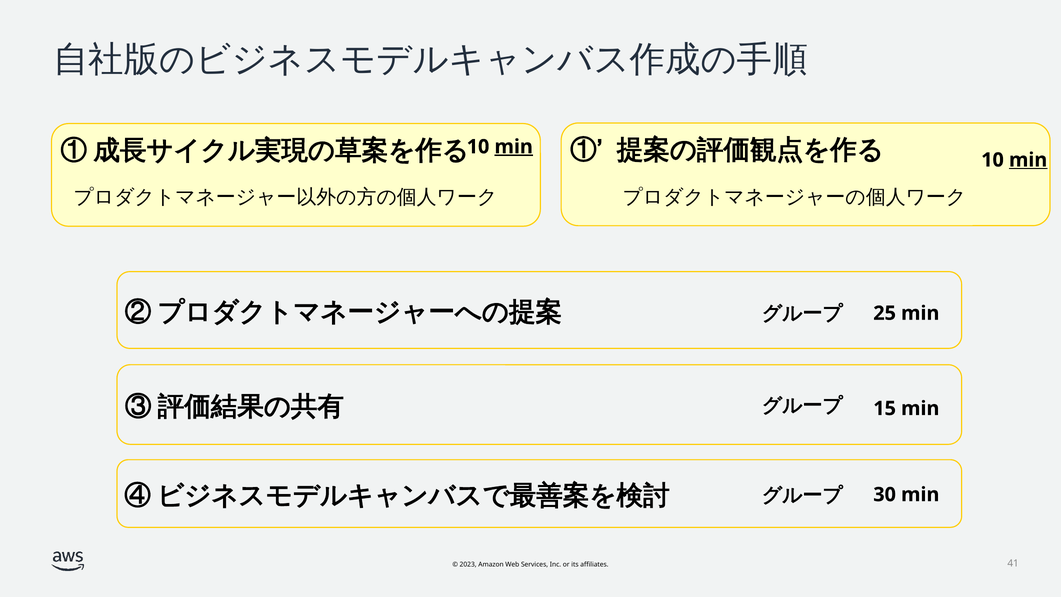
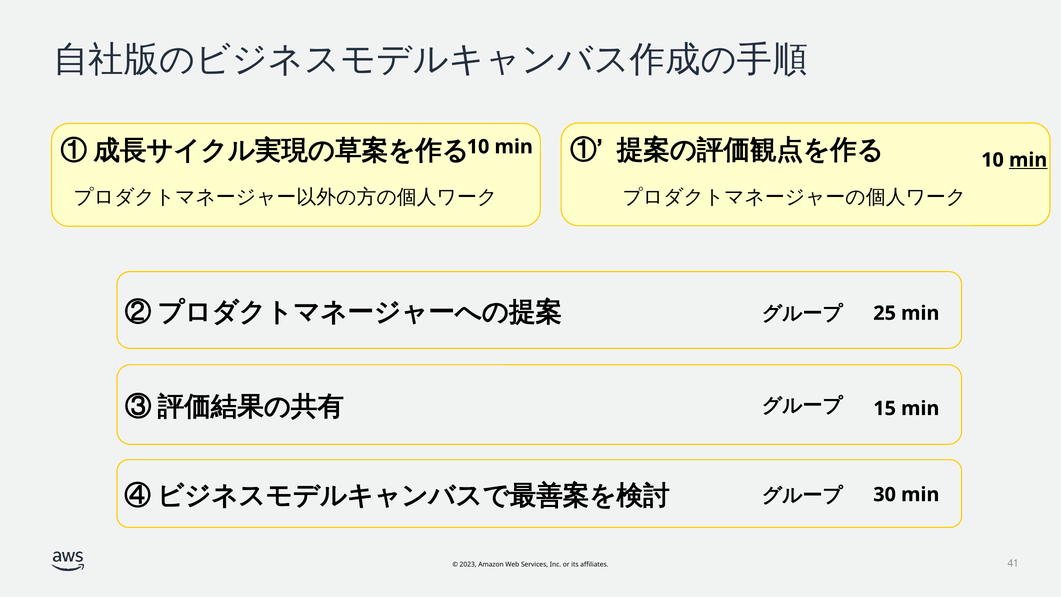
min underline: present -> none (514, 147)
